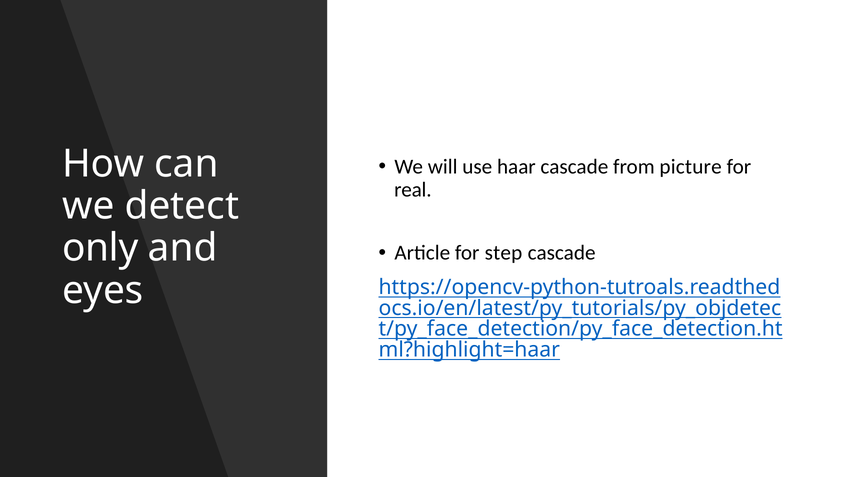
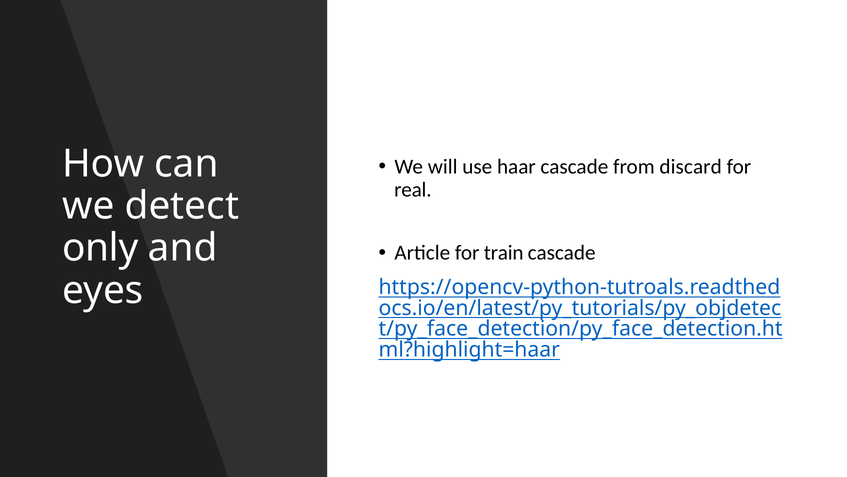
picture: picture -> discard (691, 166)
step: step -> train (504, 253)
